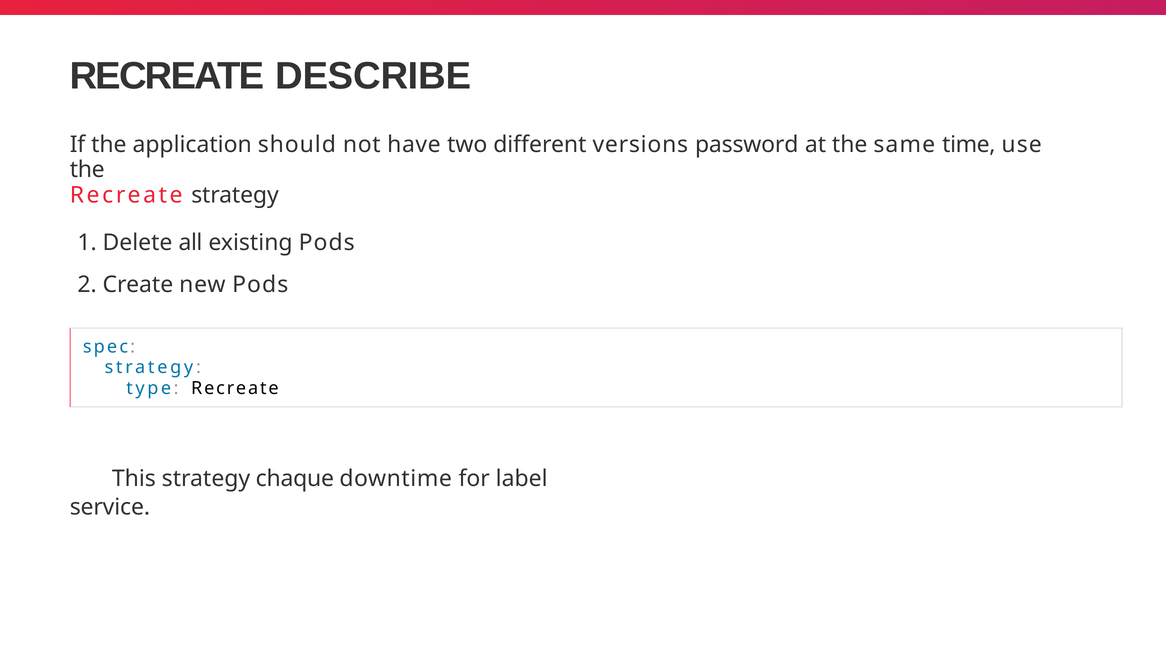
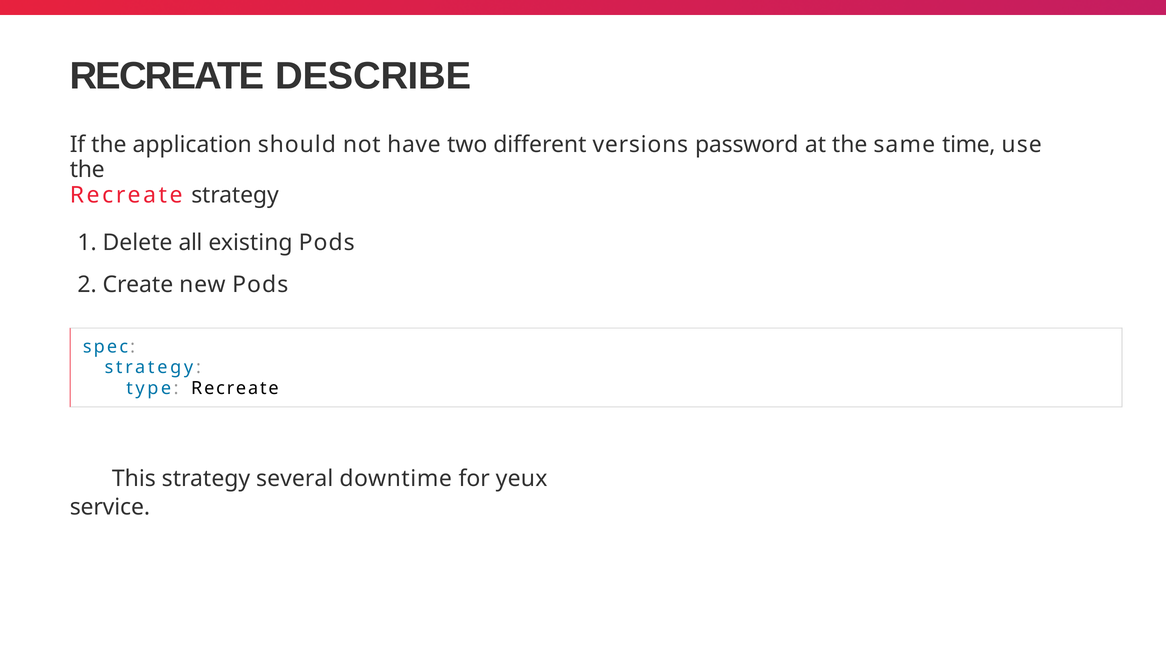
chaque: chaque -> several (295, 478)
label: label -> yeux (522, 478)
